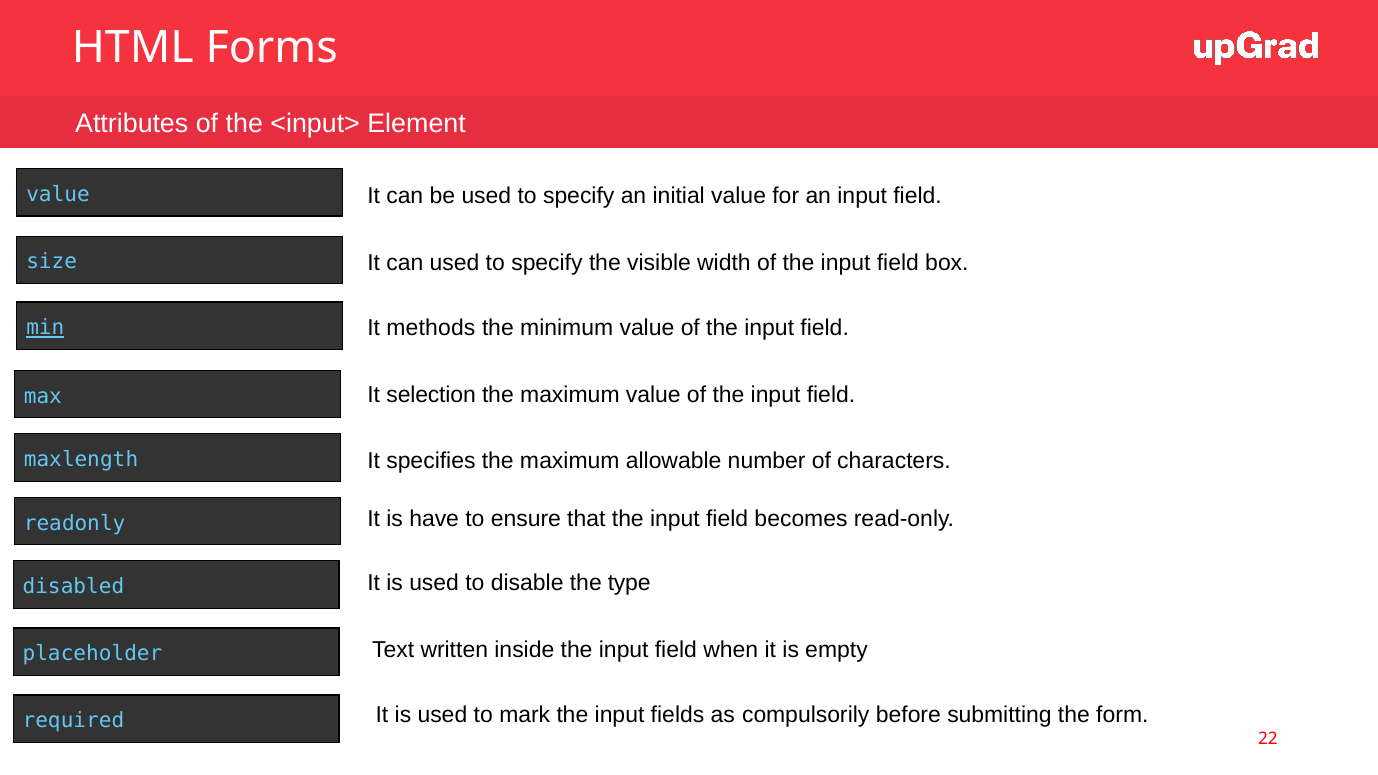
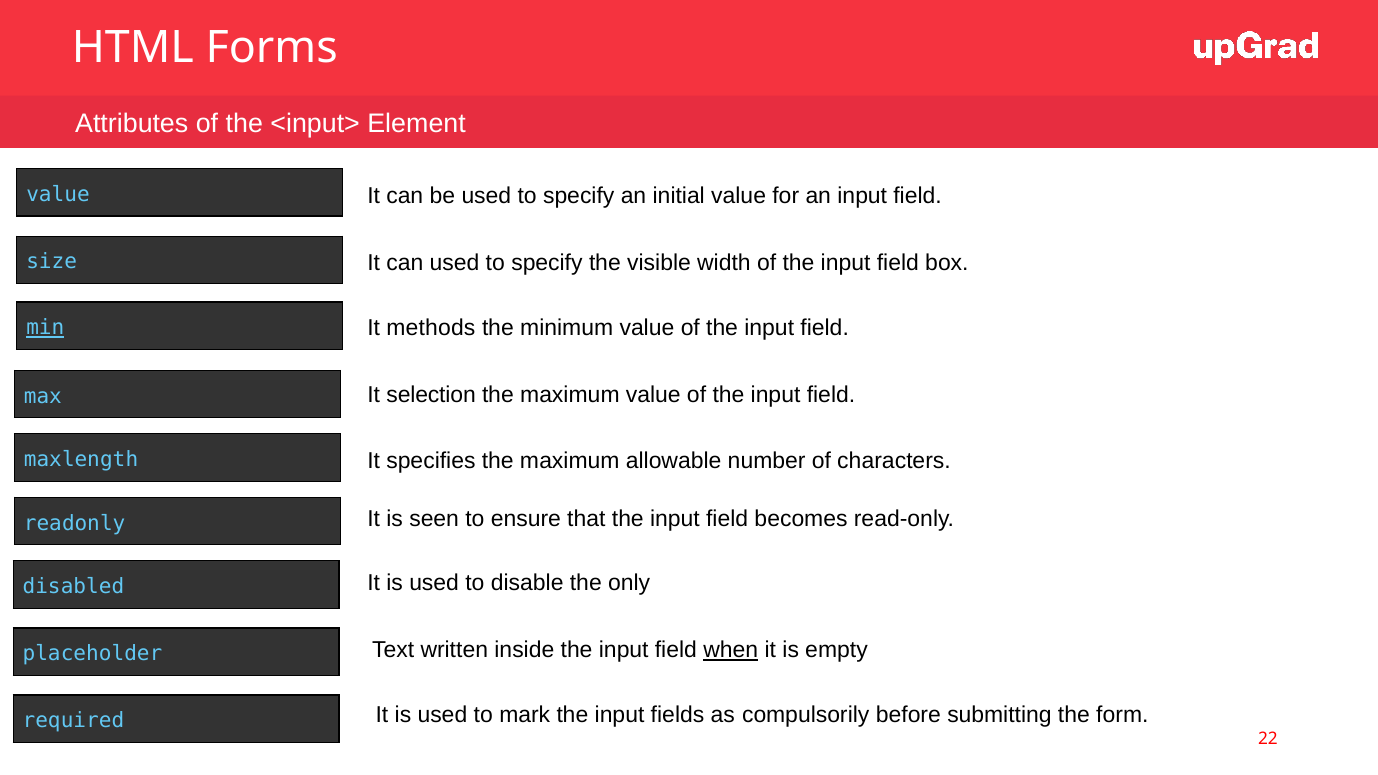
have: have -> seen (434, 519)
type: type -> only (629, 583)
when underline: none -> present (731, 650)
